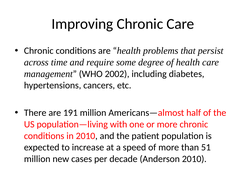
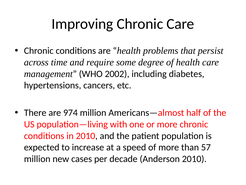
191: 191 -> 974 (70, 113)
51: 51 -> 57 (206, 147)
